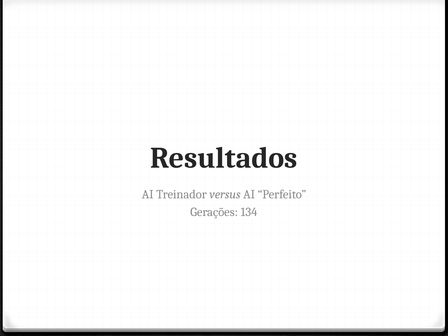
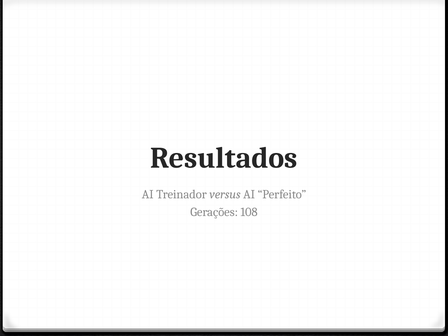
134: 134 -> 108 (249, 212)
